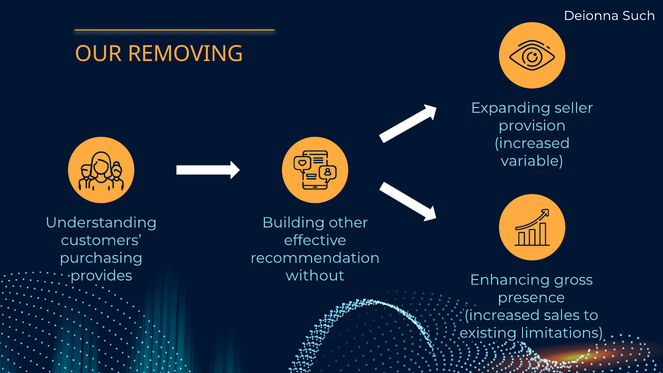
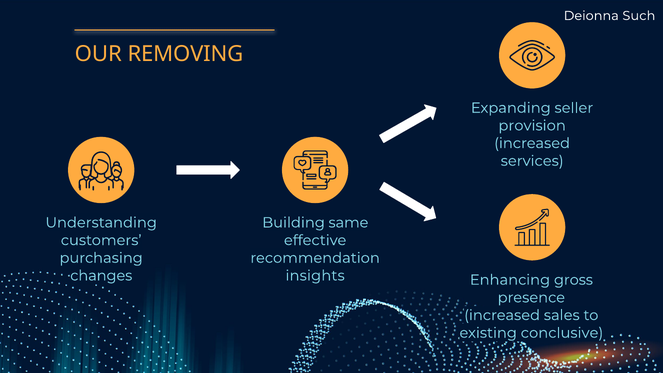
variable: variable -> services (532, 161)
other: other -> same (348, 223)
provides: provides -> changes (101, 276)
without: without -> insights (315, 276)
limitations: limitations -> conclusive (562, 333)
